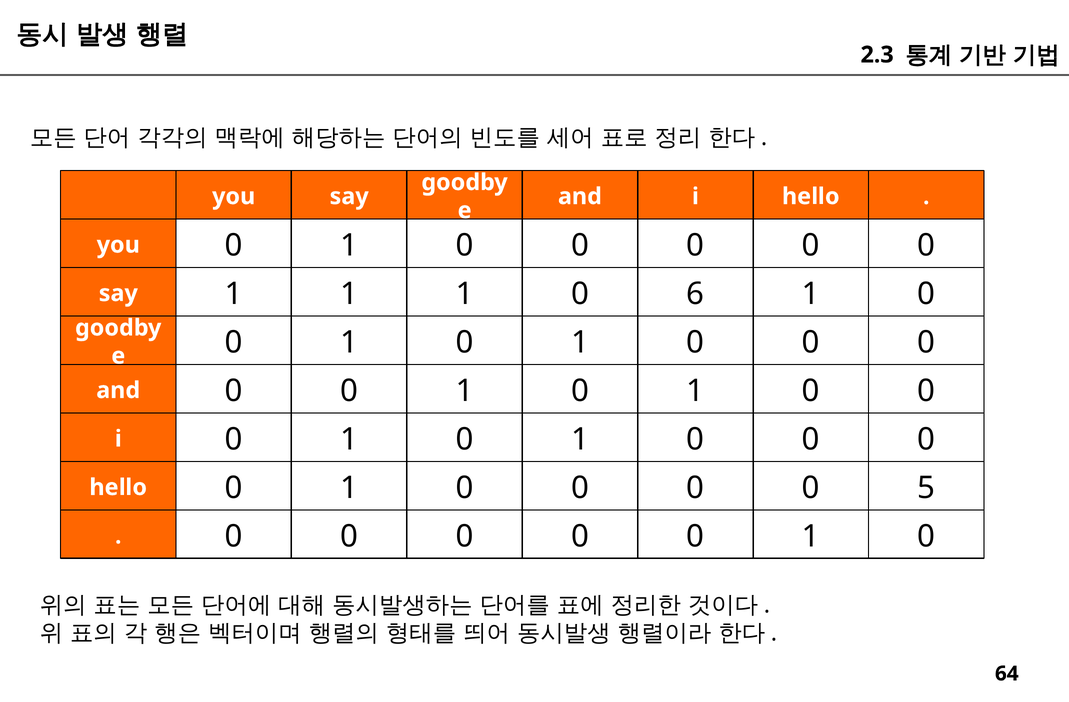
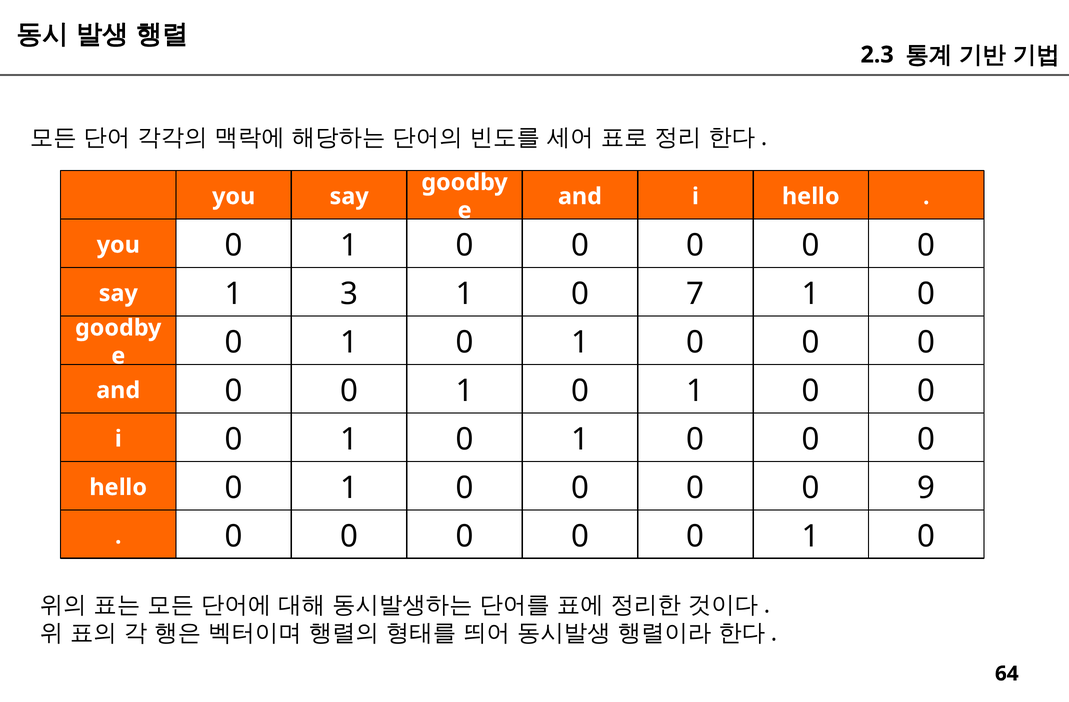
say 1 1: 1 -> 3 (349, 294)
6: 6 -> 7 (695, 294)
5: 5 -> 9 (926, 488)
